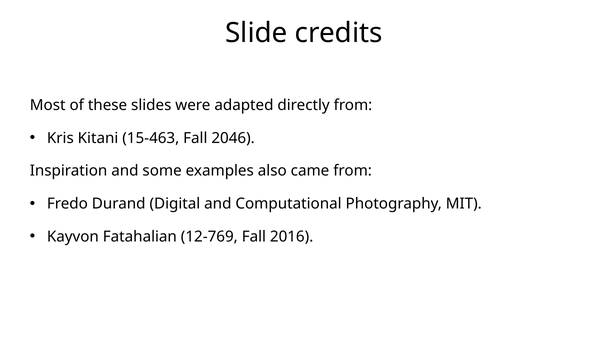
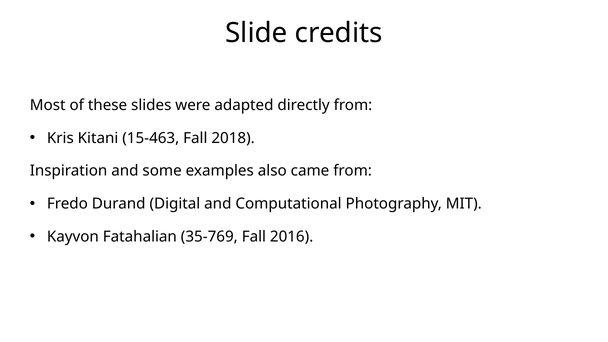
2046: 2046 -> 2018 (233, 138)
12-769: 12-769 -> 35-769 (209, 237)
